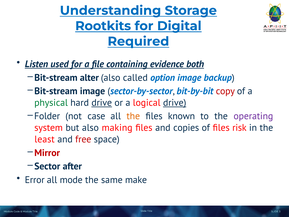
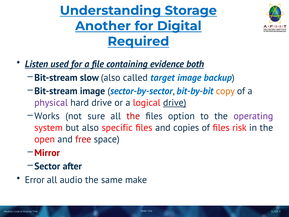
Rootkits: Rootkits -> Another (103, 26)
alter: alter -> slow (89, 78)
option: option -> target (163, 78)
copy colour: red -> orange (225, 91)
physical colour: green -> purple (51, 103)
drive underline: present -> none (102, 103)
Folder: Folder -> Works (47, 116)
case: case -> sure (96, 116)
the colour: orange -> red (133, 116)
known: known -> option (181, 116)
making: making -> specific (117, 128)
least: least -> open (45, 139)
mode: mode -> audio (71, 180)
